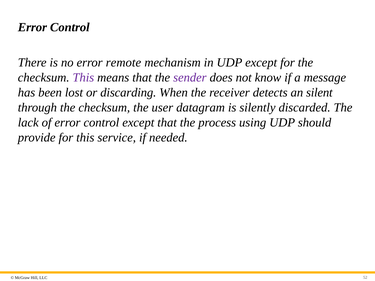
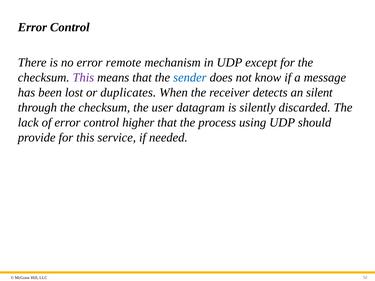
sender colour: purple -> blue (190, 78)
discarding: discarding -> duplicates (128, 93)
control except: except -> higher (138, 123)
